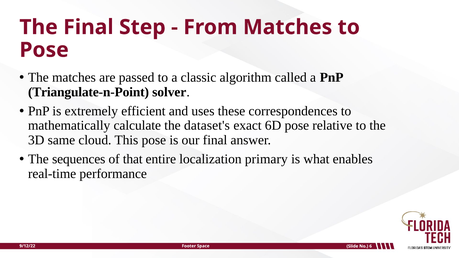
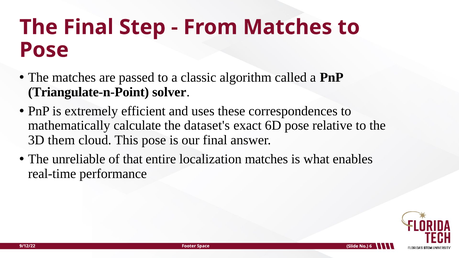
same: same -> them (61, 140)
sequences: sequences -> unreliable (79, 159)
localization primary: primary -> matches (266, 159)
